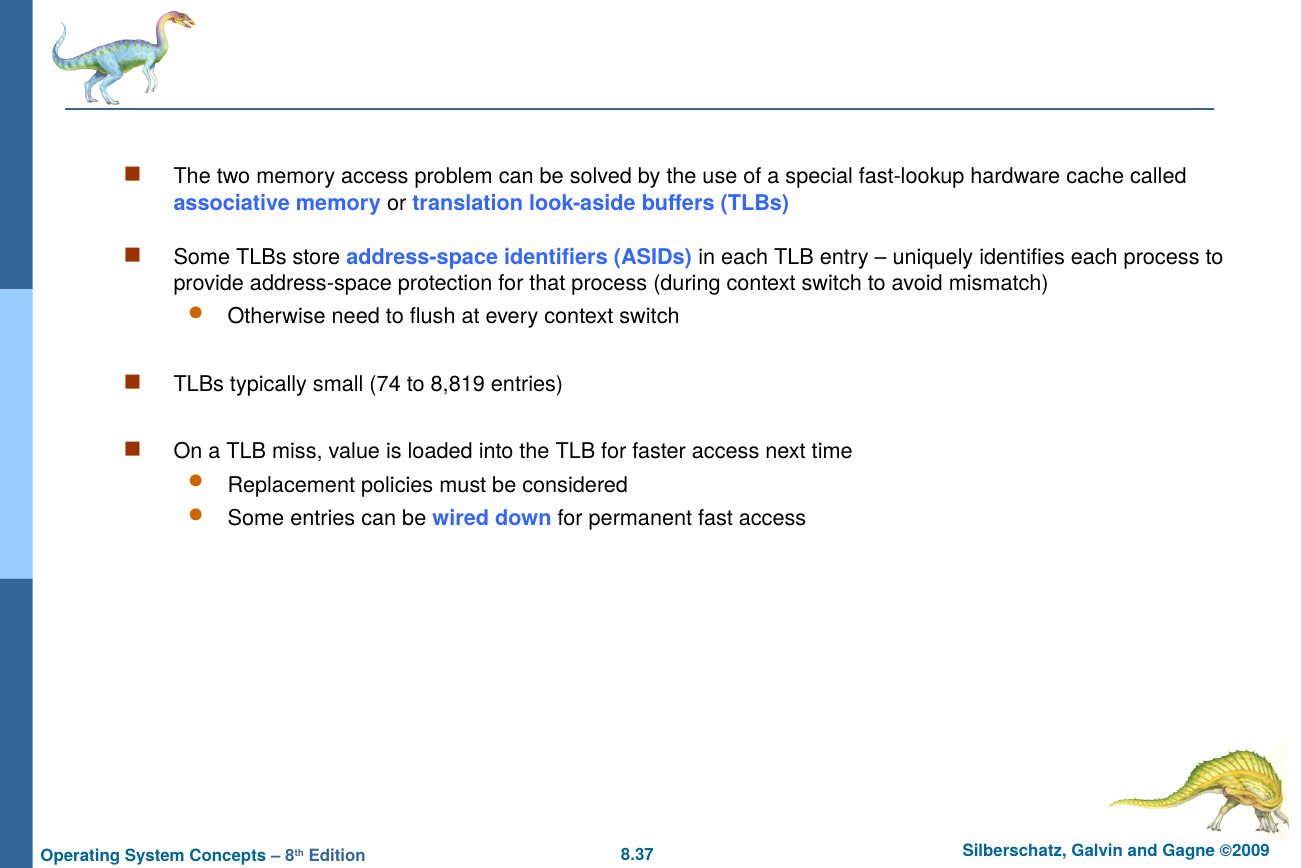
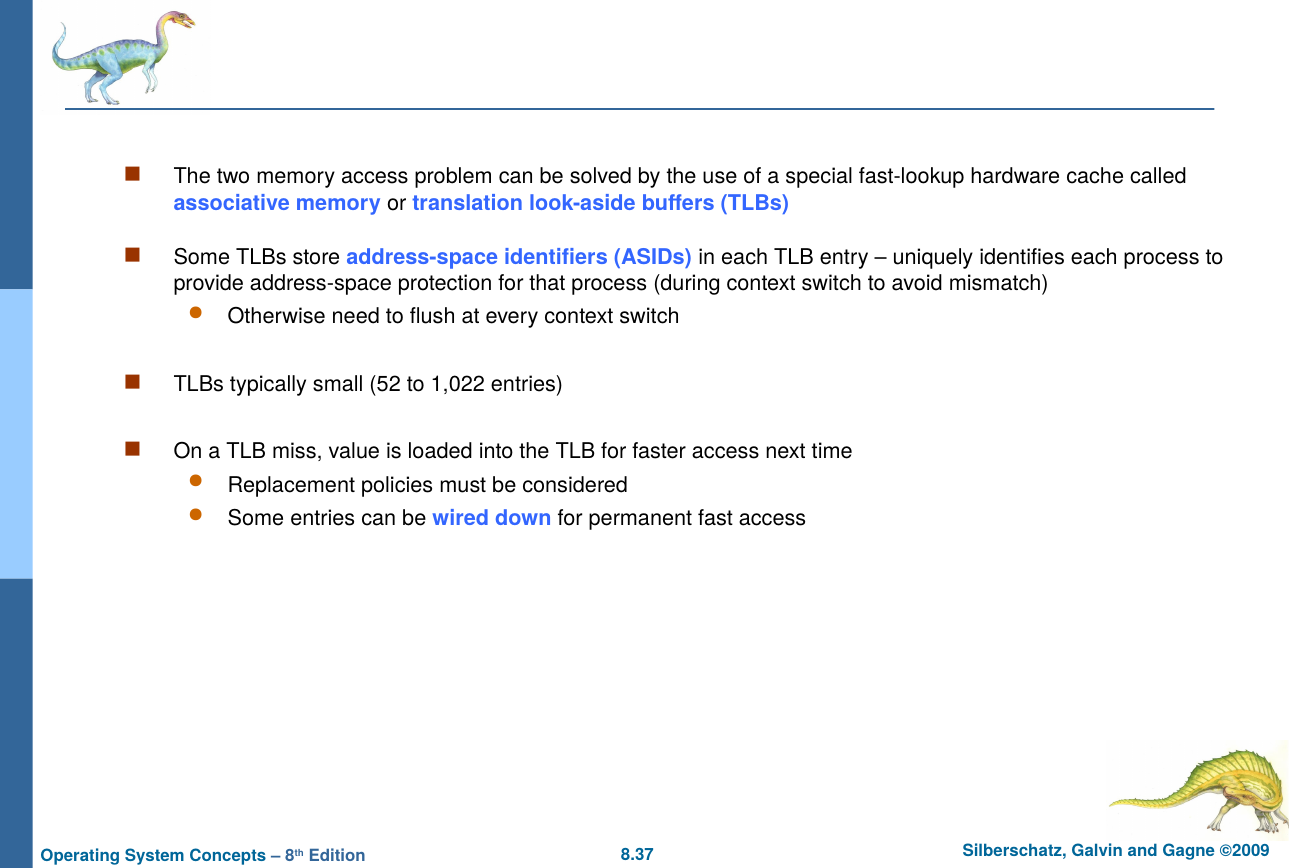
74: 74 -> 52 (385, 384)
8,819: 8,819 -> 1,022 (458, 384)
